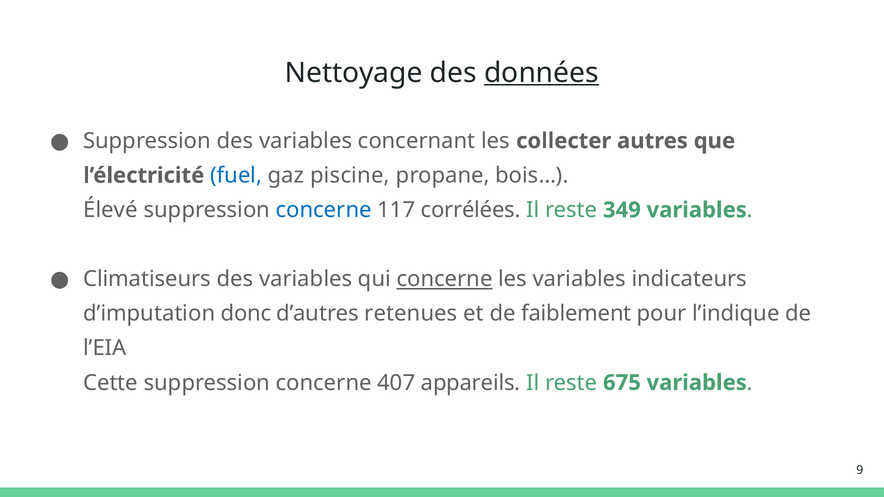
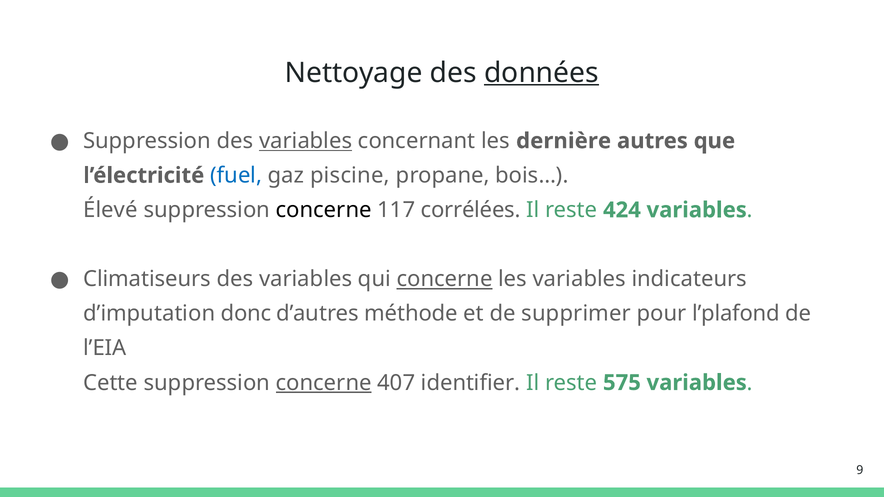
variables underline: none -> present (306, 141)
collecter: collecter -> dernière (564, 141)
concerne colour: blue -> black (324, 210)
349: 349 -> 424 (622, 210)
retenues: retenues -> méthode (411, 314)
faiblement: faiblement -> supprimer (576, 314)
l’indique: l’indique -> l’plafond (736, 314)
concerne underline: none -> present (324, 383)
appareils: appareils -> identifier (471, 383)
675: 675 -> 575 (622, 383)
